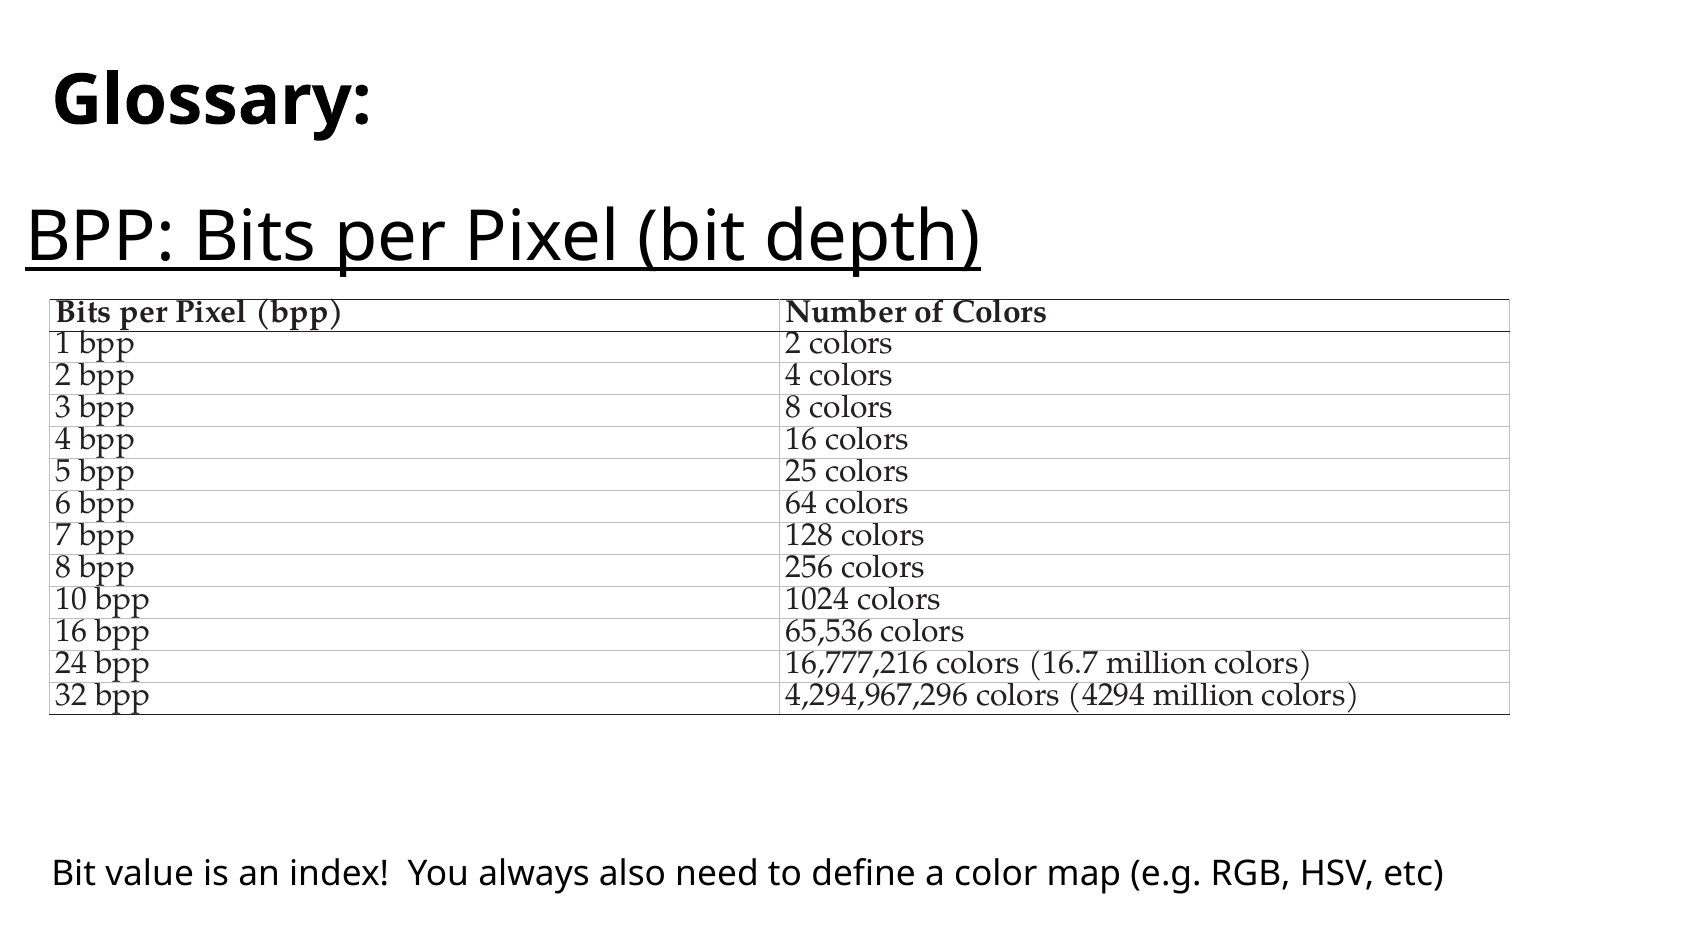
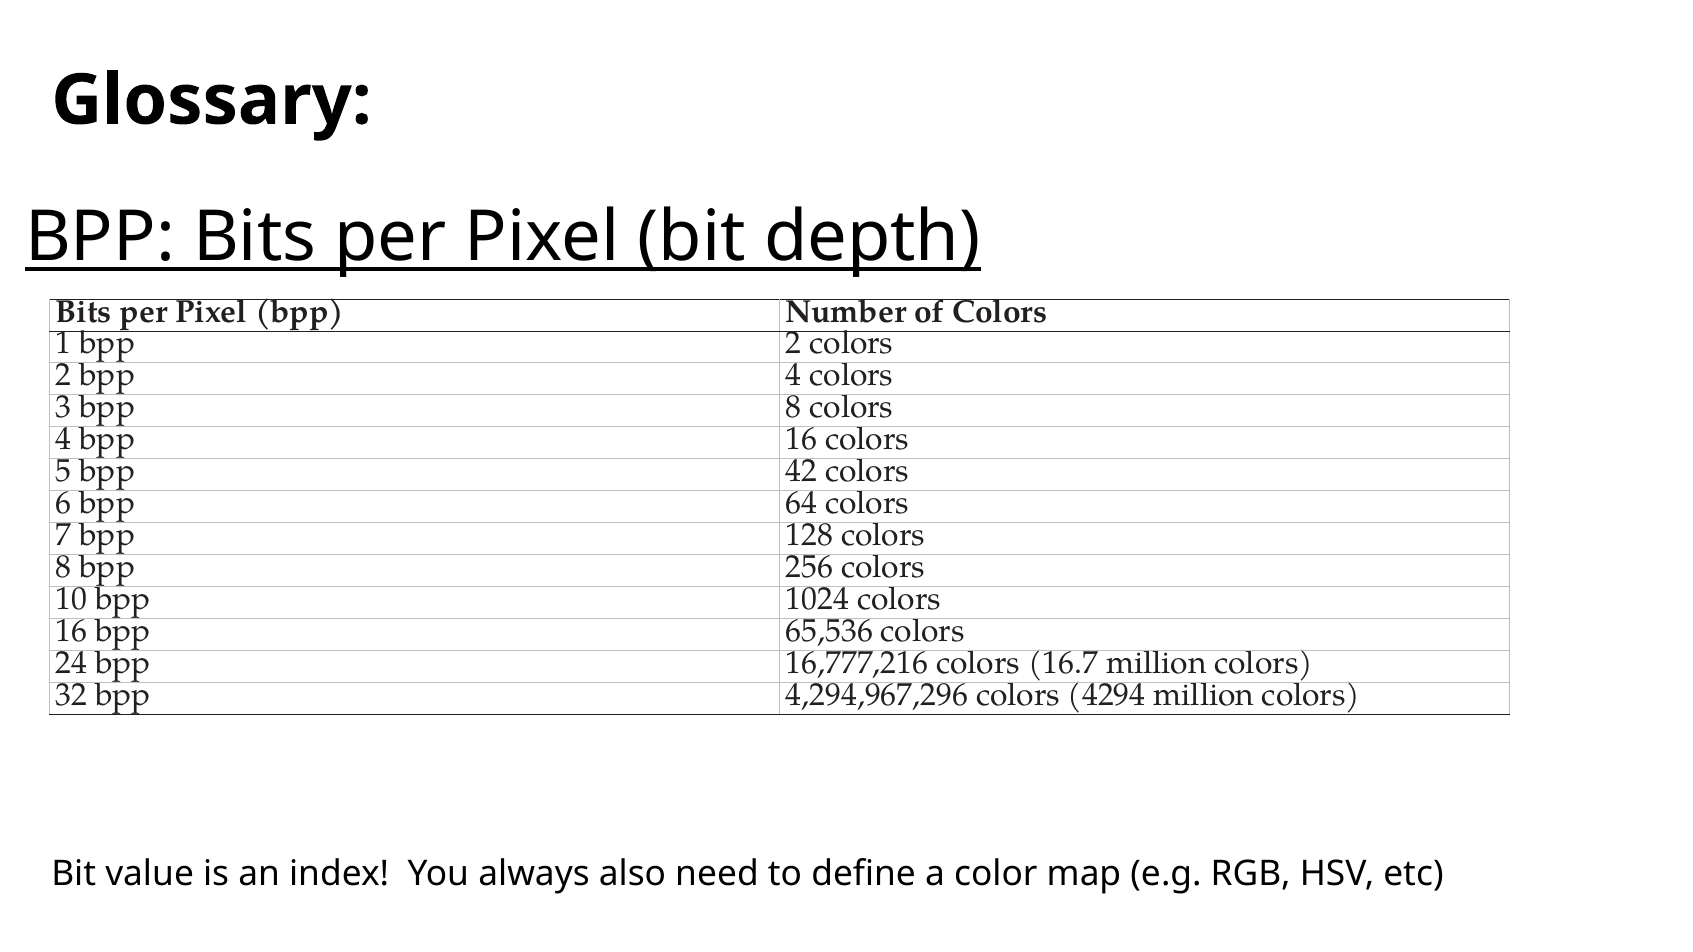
25: 25 -> 42 (802, 471)
